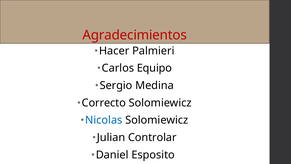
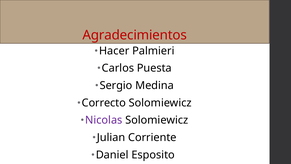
Equipo: Equipo -> Puesta (154, 68)
Nicolas colour: blue -> purple (104, 120)
Controlar: Controlar -> Corriente (152, 137)
